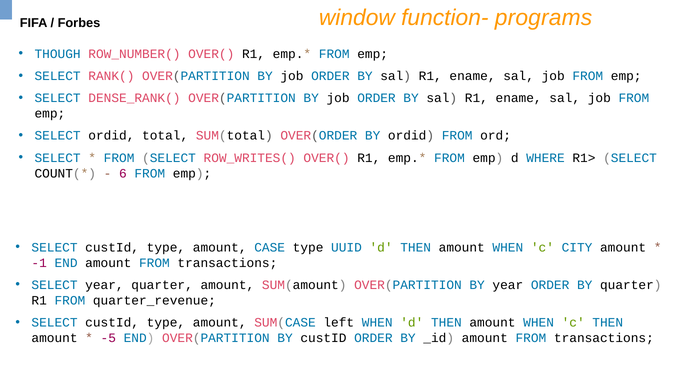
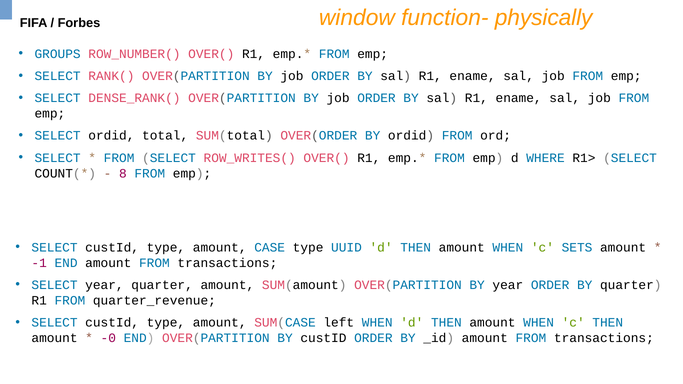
programs: programs -> physically (544, 18)
THOUGH: THOUGH -> GROUPS (58, 54)
6: 6 -> 8 (123, 173)
CITY: CITY -> SETS (577, 248)
-5: -5 -> -0 (108, 338)
